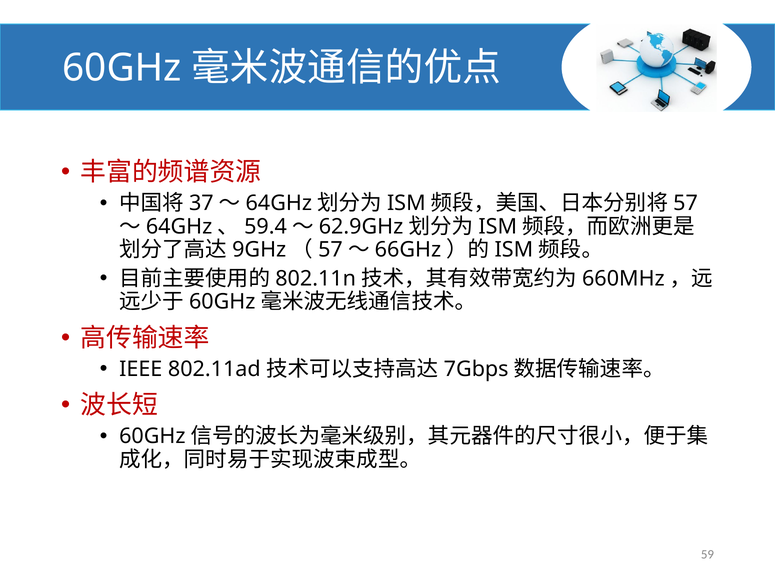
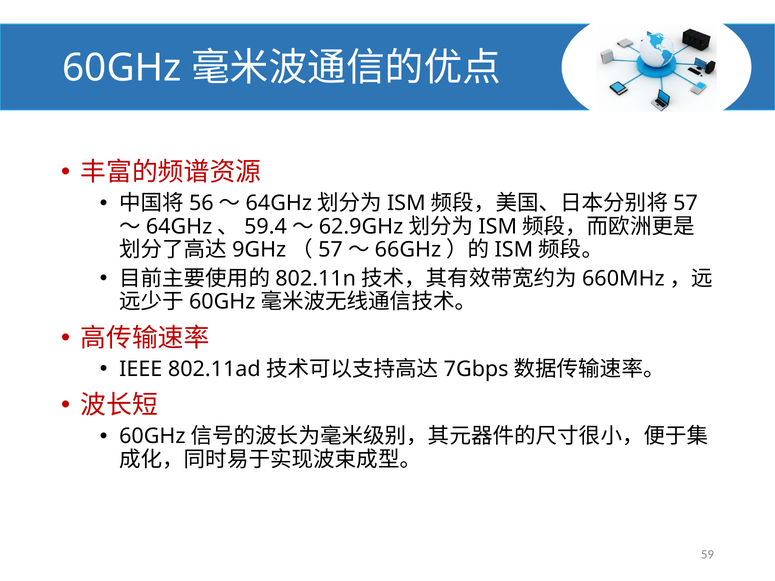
37: 37 -> 56 (201, 203)
